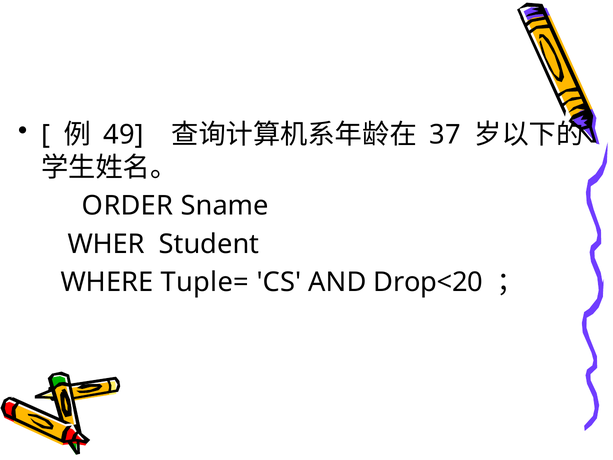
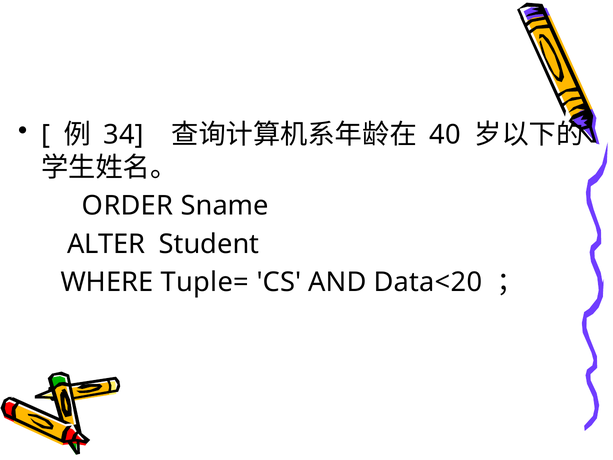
49: 49 -> 34 (124, 135)
37: 37 -> 40 (445, 135)
WHER: WHER -> ALTER (106, 244)
Drop<20: Drop<20 -> Data<20 (428, 282)
